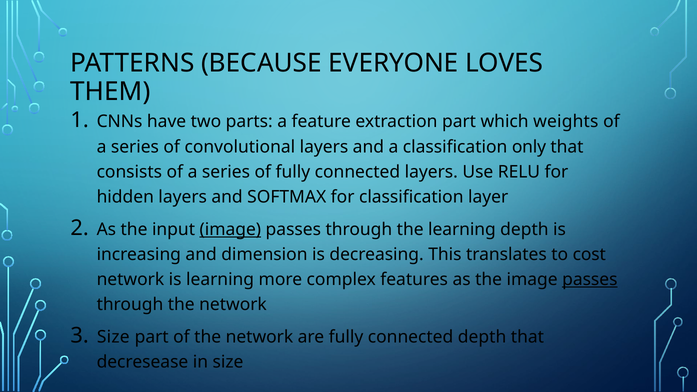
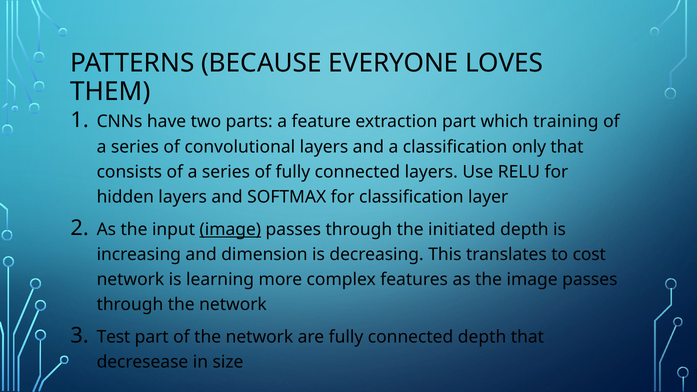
weights: weights -> training (566, 122)
the learning: learning -> initiated (462, 229)
passes underline: present -> none (590, 280)
Size: Size -> Test (113, 337)
